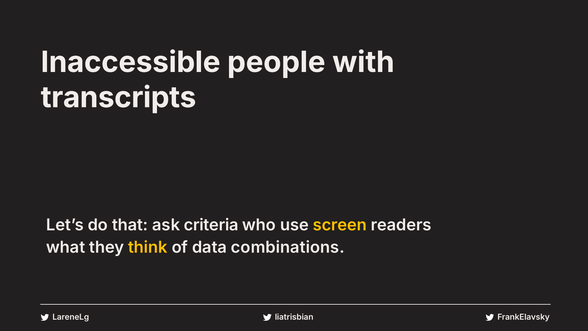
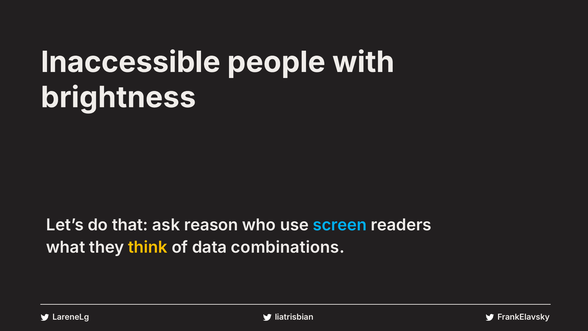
transcripts: transcripts -> brightness (118, 97)
criteria: criteria -> reason (211, 225)
screen colour: yellow -> light blue (340, 225)
